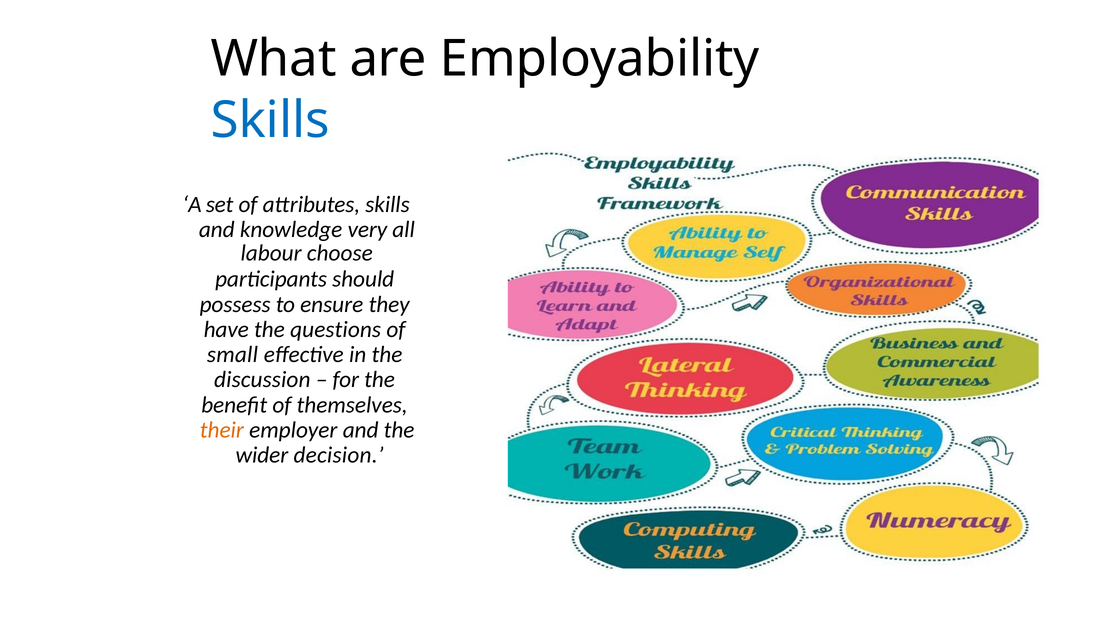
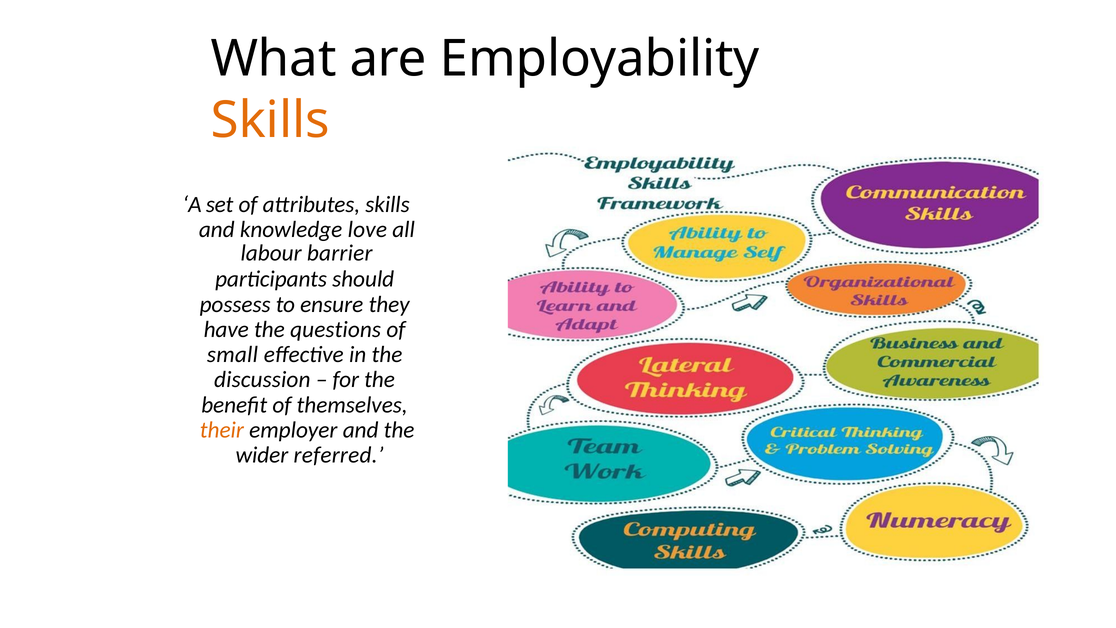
Skills colour: blue -> orange (270, 120)
very: very -> love (367, 230)
choose: choose -> barrier (340, 253)
decision: decision -> referred (339, 455)
